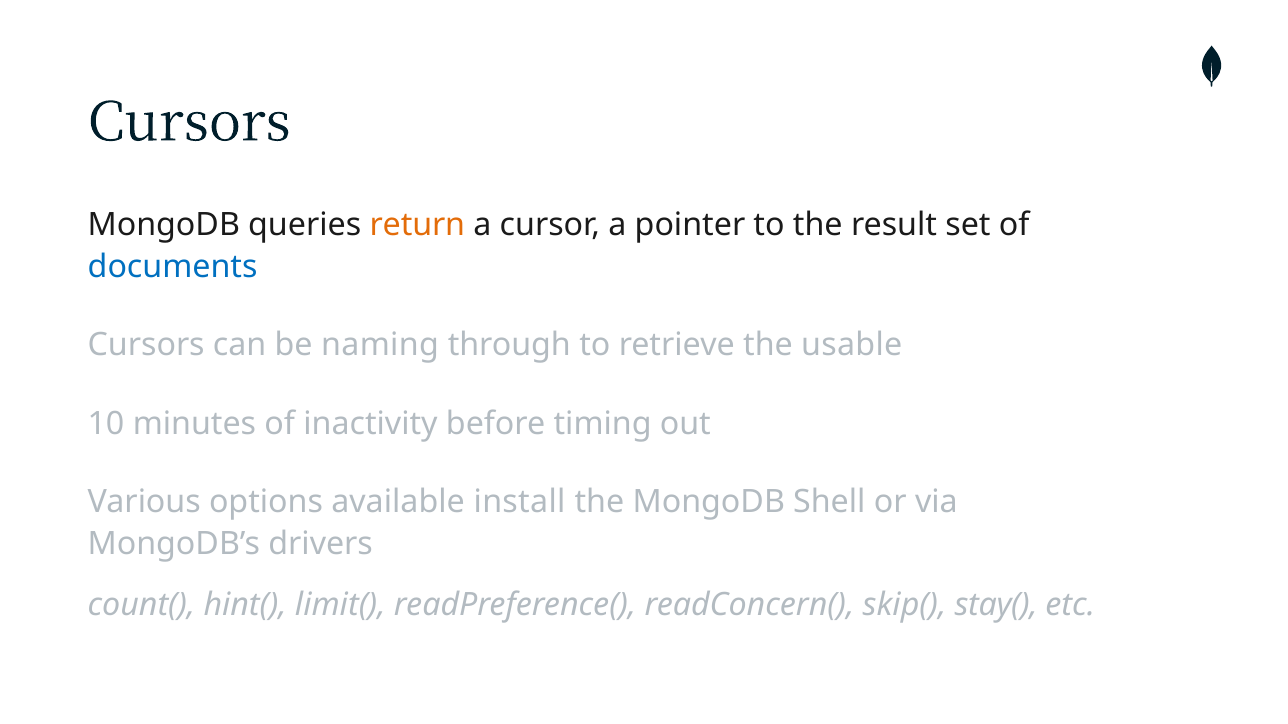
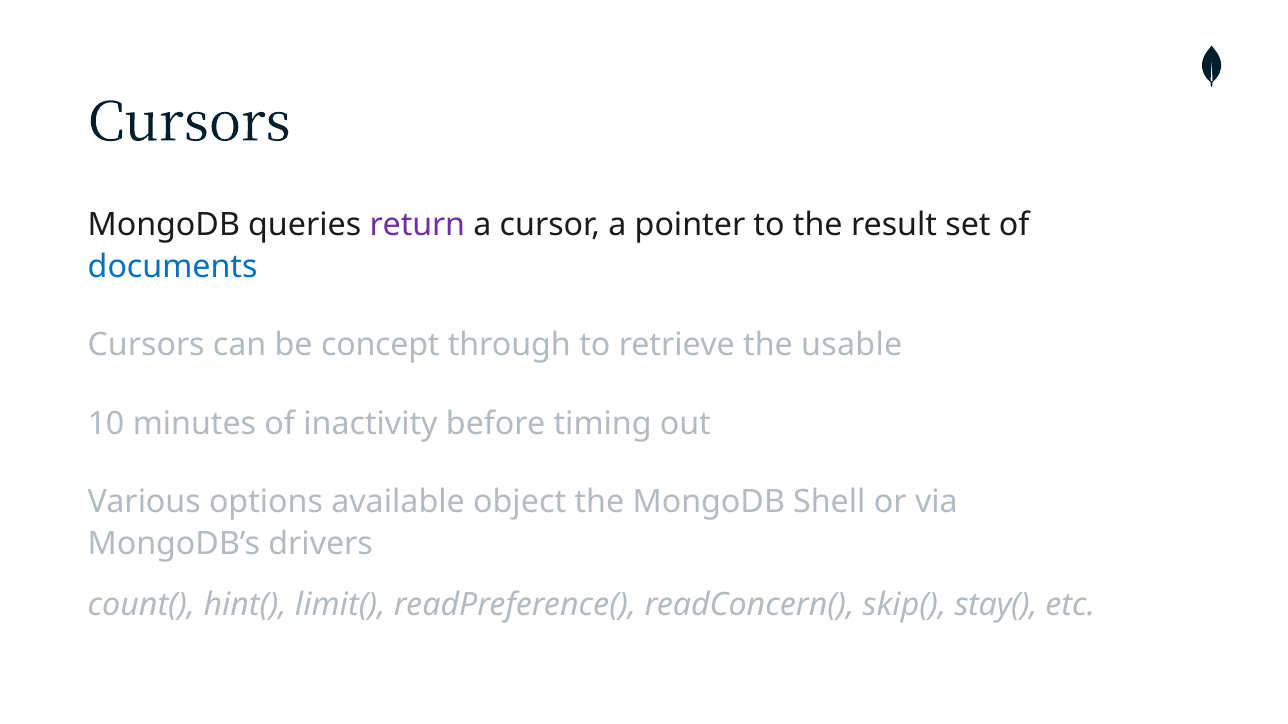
return colour: orange -> purple (417, 225)
naming: naming -> concept (380, 346)
install: install -> object (520, 502)
